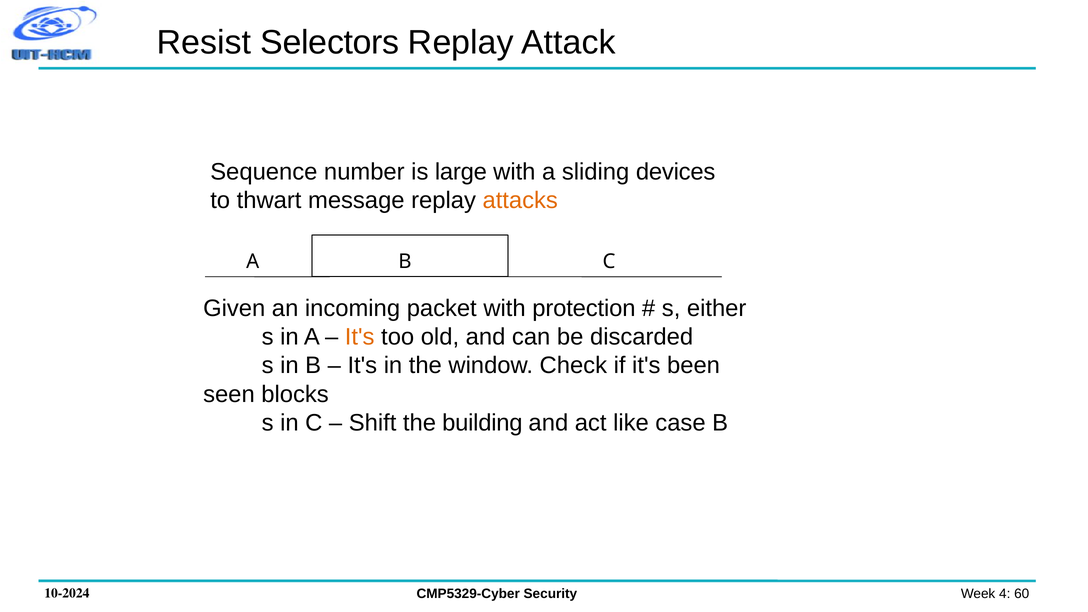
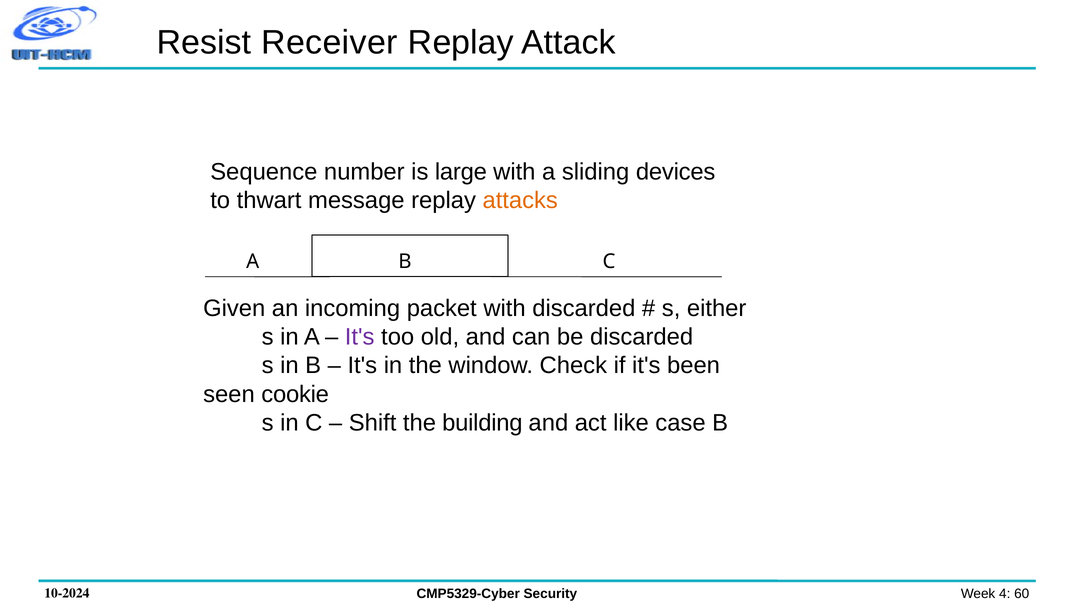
Selectors: Selectors -> Receiver (329, 43)
with protection: protection -> discarded (584, 309)
It's colour: orange -> purple (360, 337)
blocks: blocks -> cookie (295, 394)
